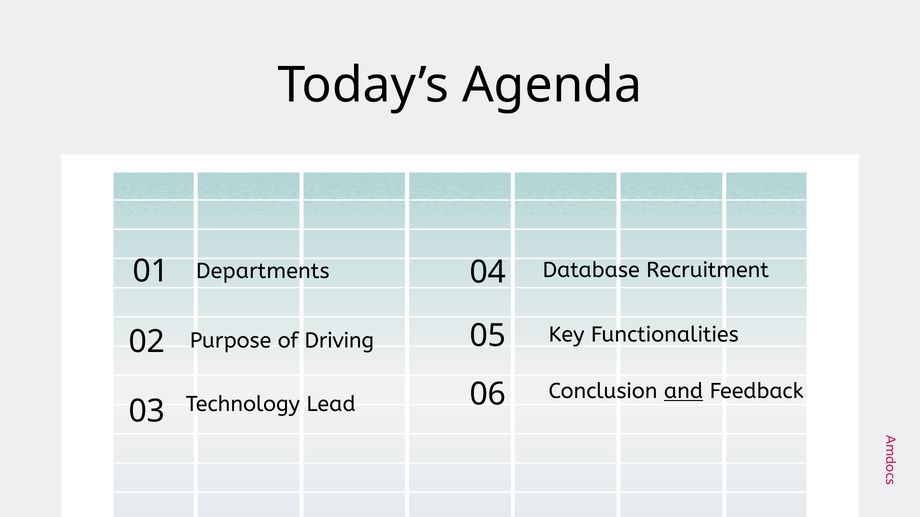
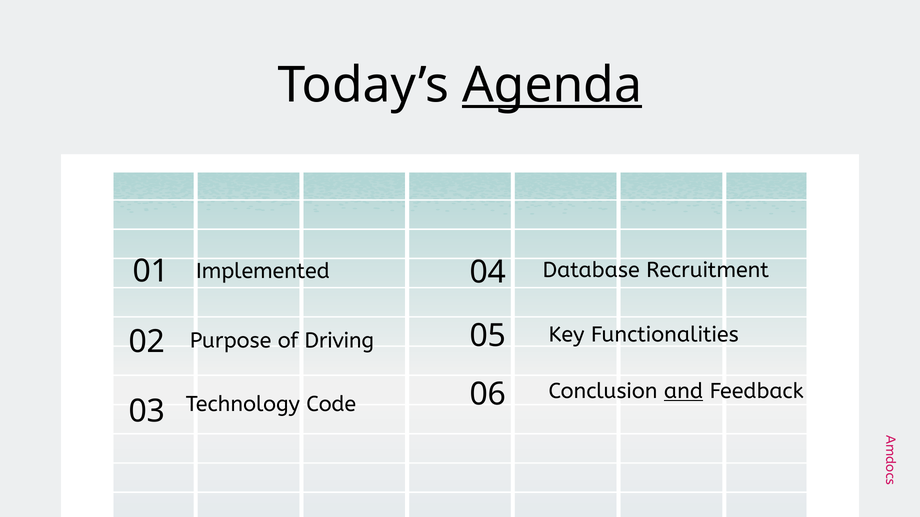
Agenda underline: none -> present (552, 85)
Departments: Departments -> Implemented (263, 271)
Lead: Lead -> Code (331, 404)
